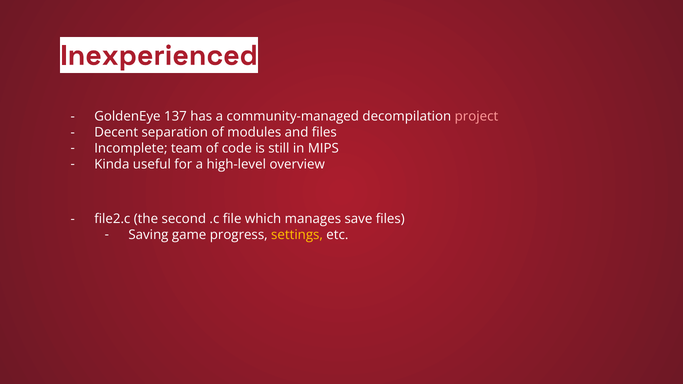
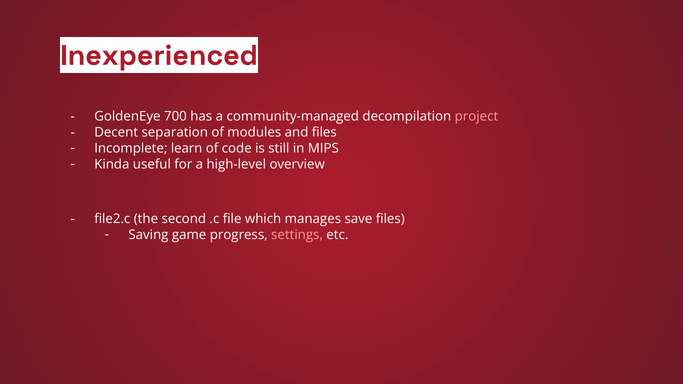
137: 137 -> 700 (175, 116)
team: team -> learn (187, 148)
settings colour: yellow -> pink (297, 235)
